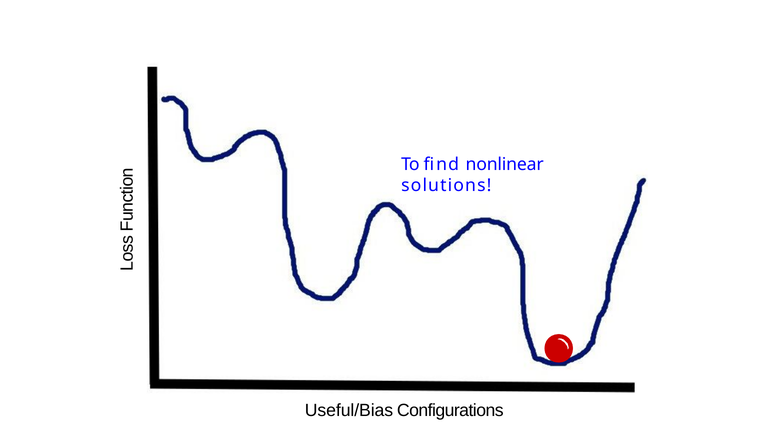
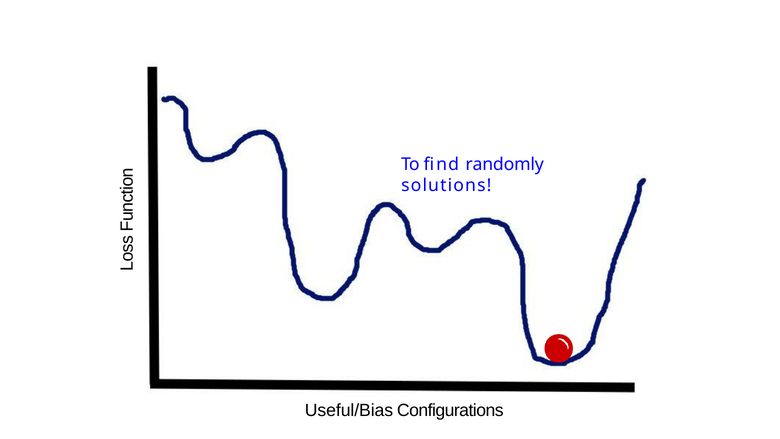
nonlinear: nonlinear -> randomly (505, 164)
